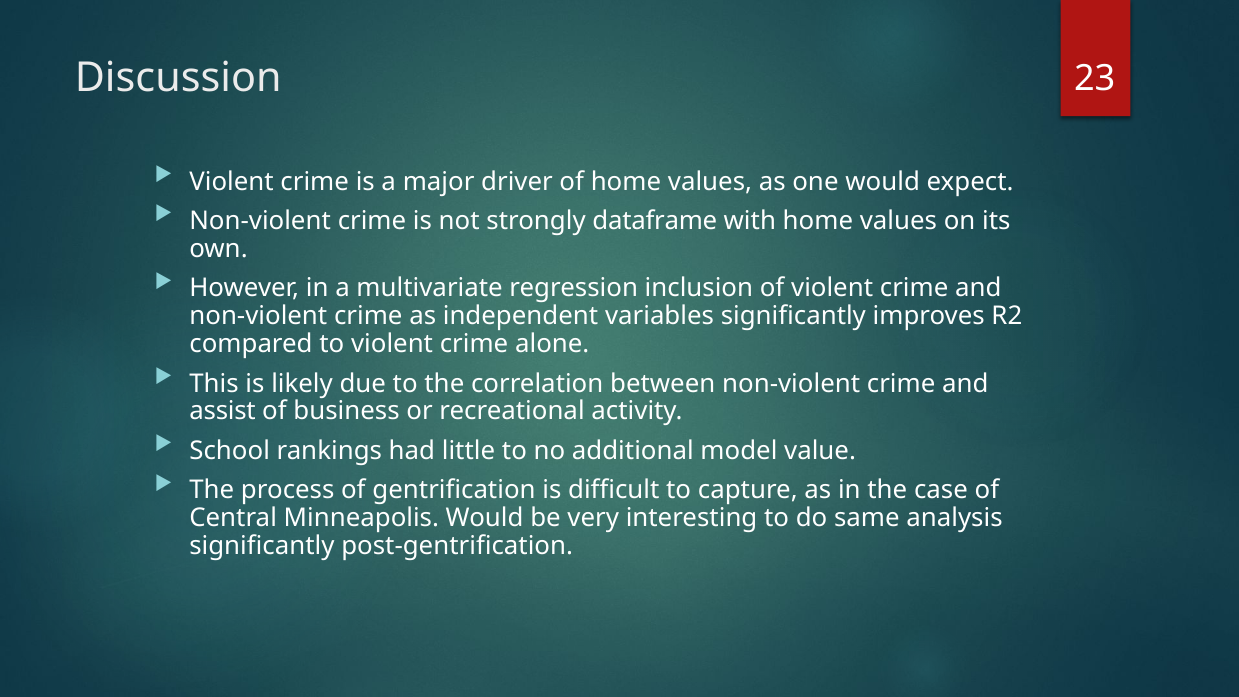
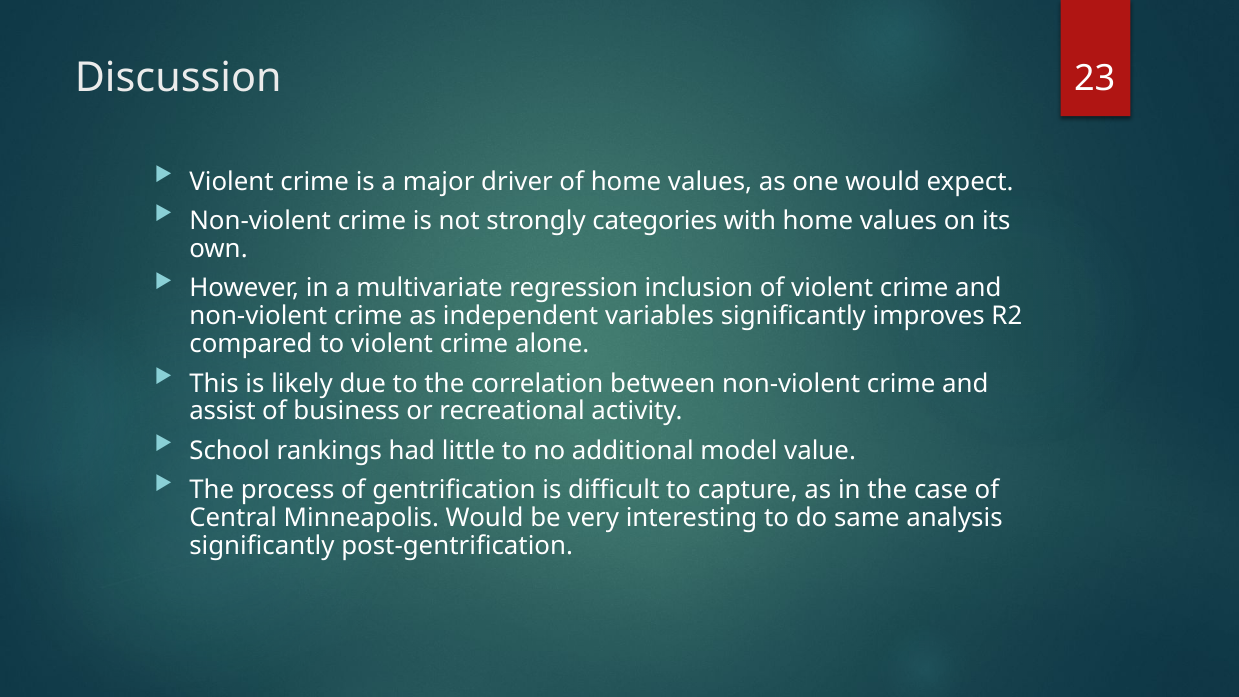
dataframe: dataframe -> categories (655, 221)
